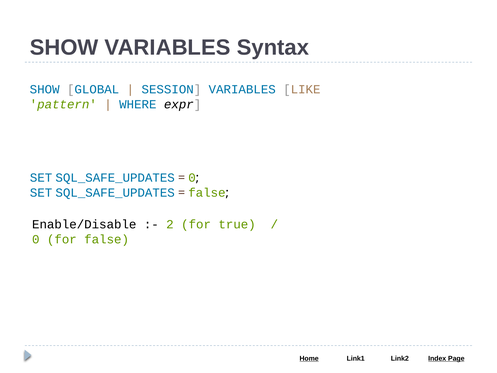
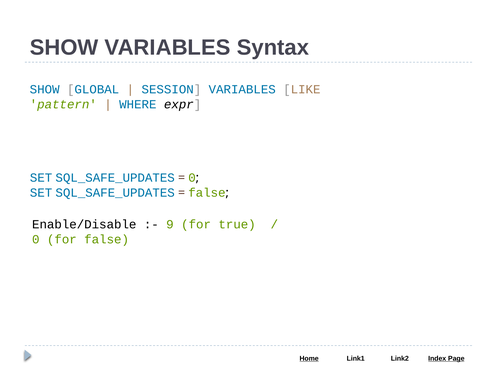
2: 2 -> 9 (170, 224)
